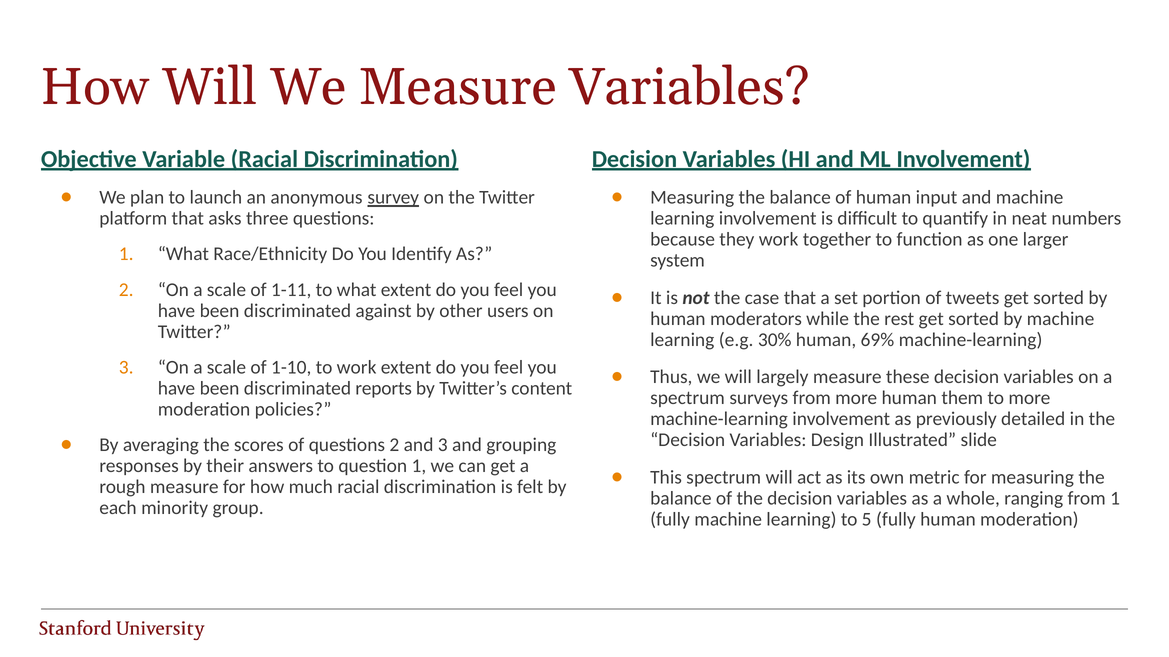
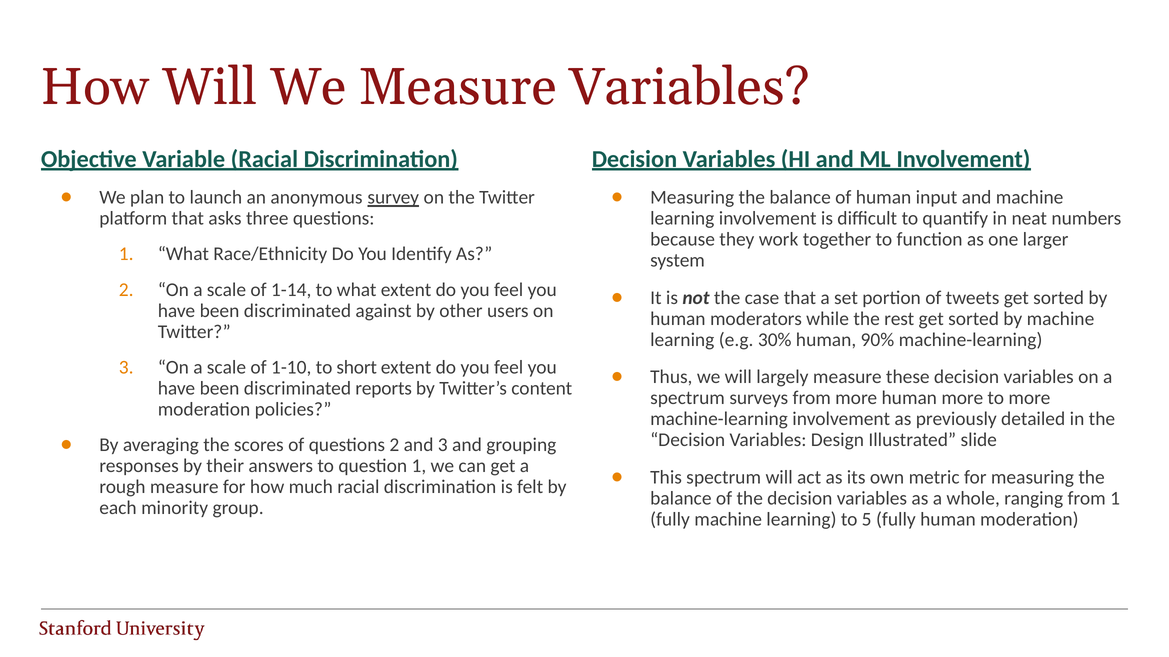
1-11: 1-11 -> 1-14 (291, 290)
69%: 69% -> 90% (877, 340)
to work: work -> short (357, 368)
human them: them -> more (962, 398)
